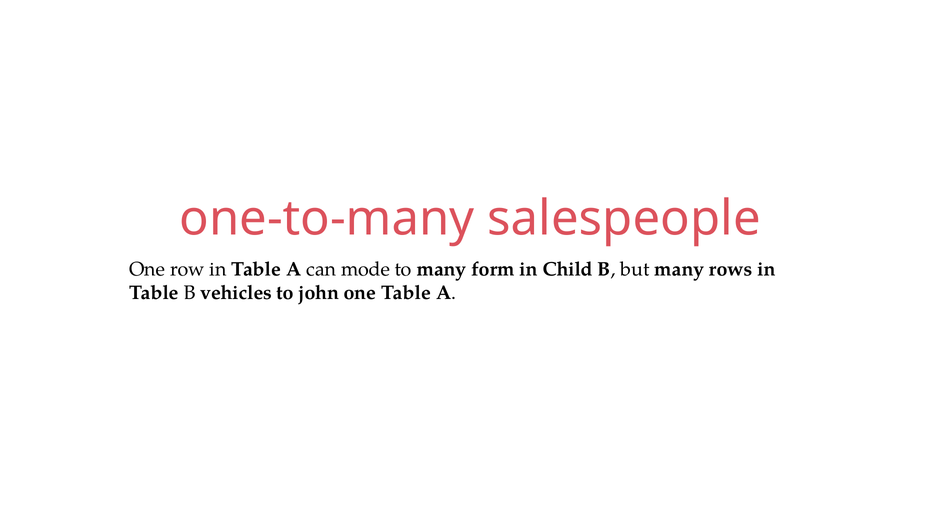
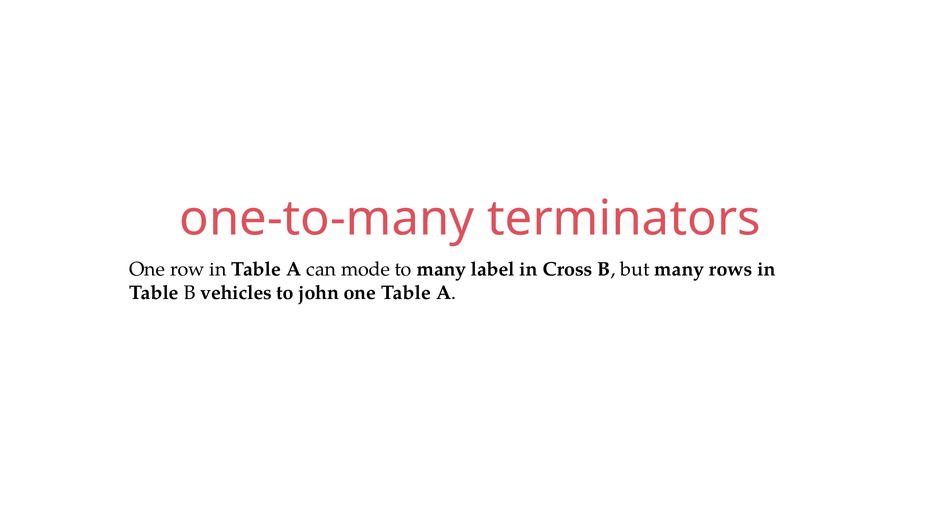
salespeople: salespeople -> terminators (624, 219)
form: form -> label (493, 269)
Child: Child -> Cross (568, 269)
